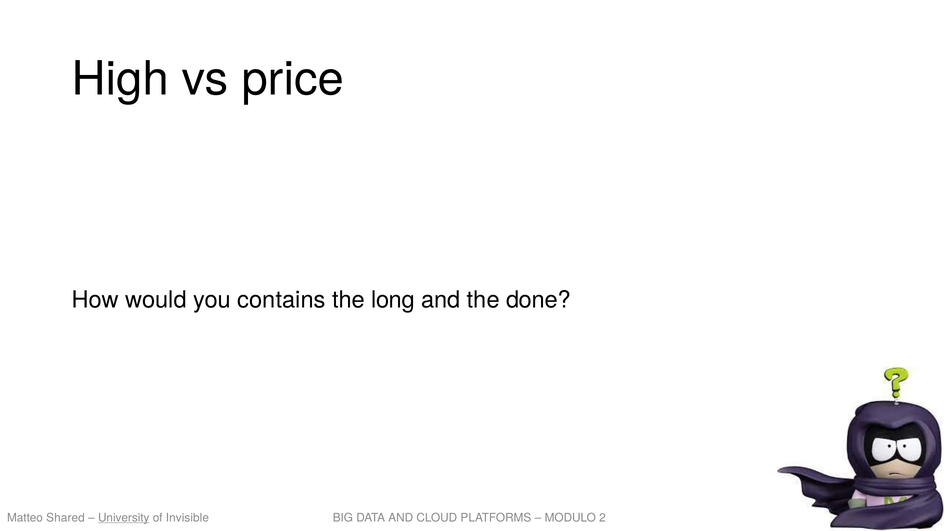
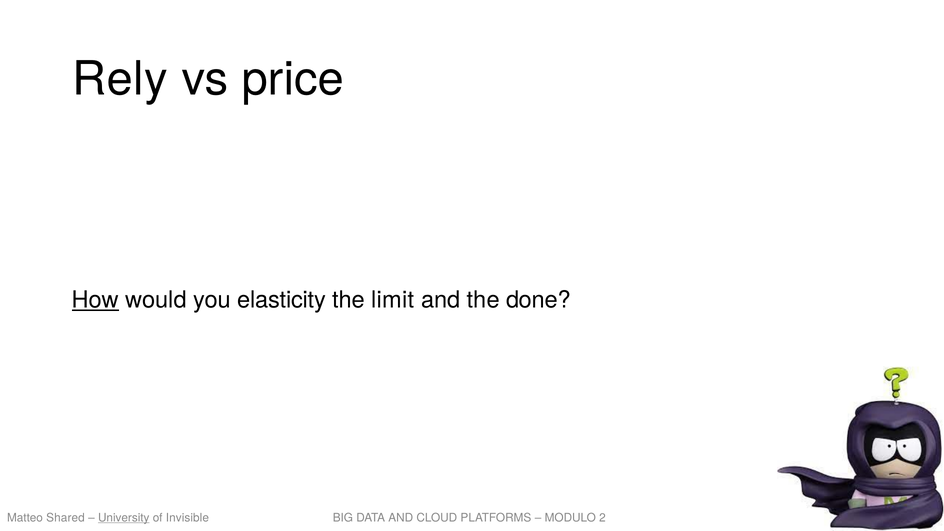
High: High -> Rely (120, 79)
How underline: none -> present (95, 300)
contains: contains -> elasticity (282, 300)
long: long -> limit (393, 300)
